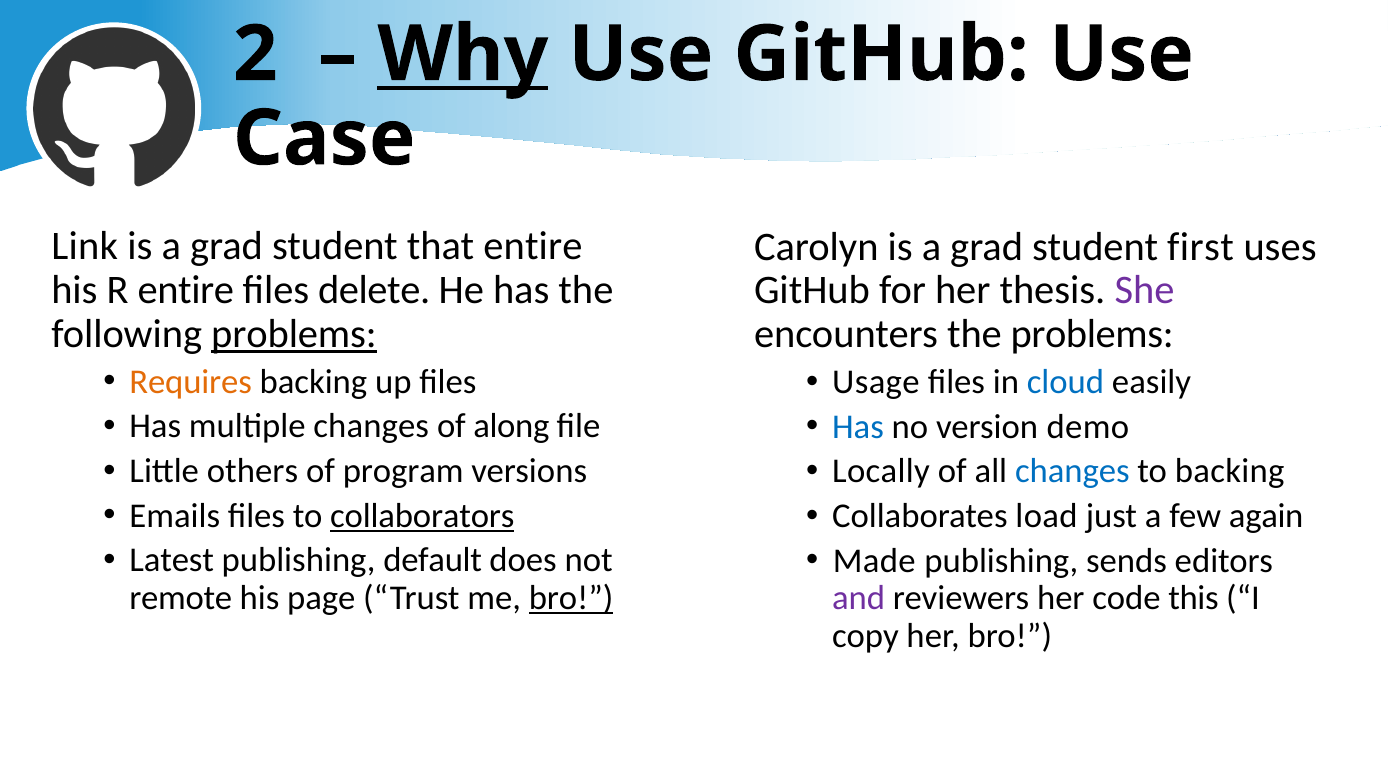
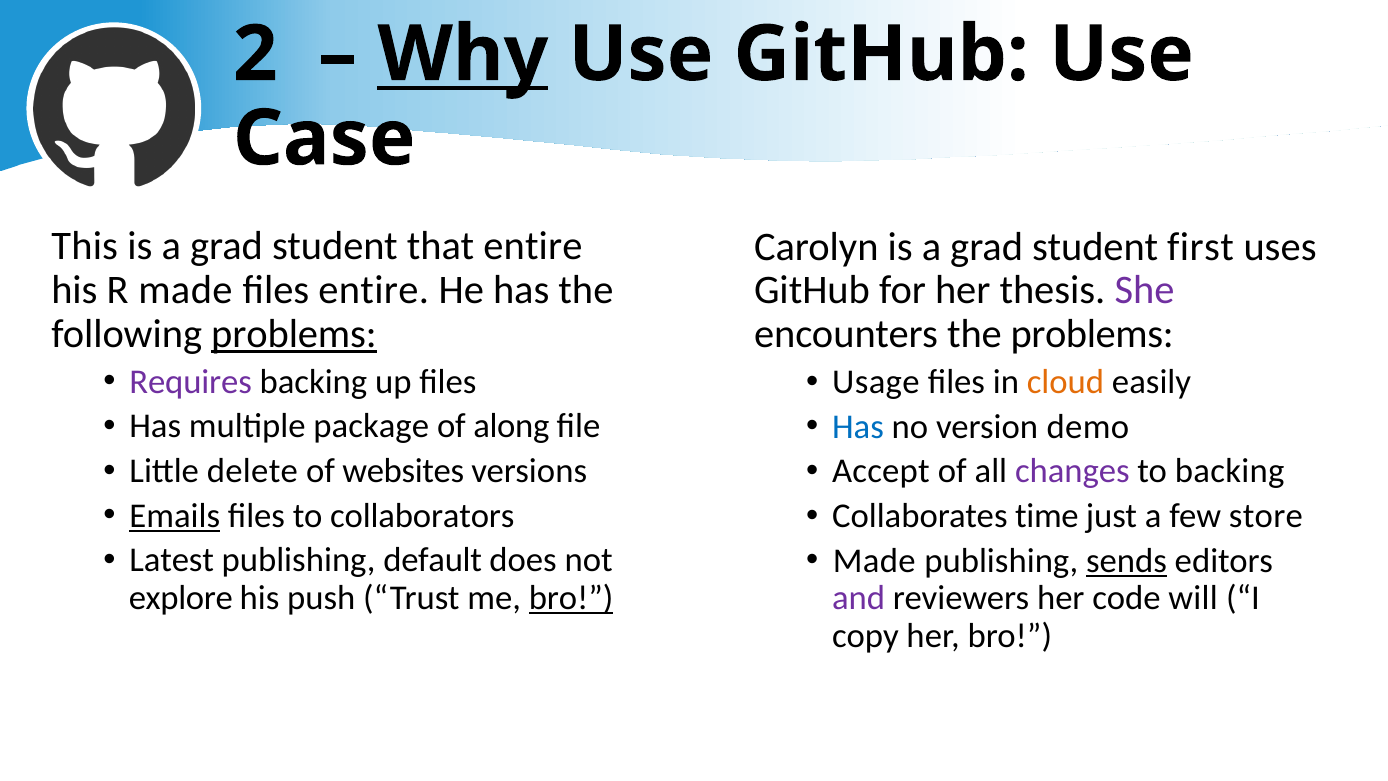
Link: Link -> This (85, 246)
R entire: entire -> made (185, 290)
files delete: delete -> entire (374, 290)
Requires colour: orange -> purple (191, 382)
cloud colour: blue -> orange (1066, 382)
multiple changes: changes -> package (371, 426)
others: others -> delete (252, 471)
program: program -> websites (403, 471)
Locally: Locally -> Accept (881, 471)
changes colour: blue -> purple (1072, 471)
Emails underline: none -> present (175, 516)
collaborators underline: present -> none (422, 516)
load: load -> time (1047, 516)
again: again -> store (1266, 516)
sends underline: none -> present (1127, 561)
remote: remote -> explore (181, 598)
page: page -> push (321, 598)
this: this -> will (1193, 598)
